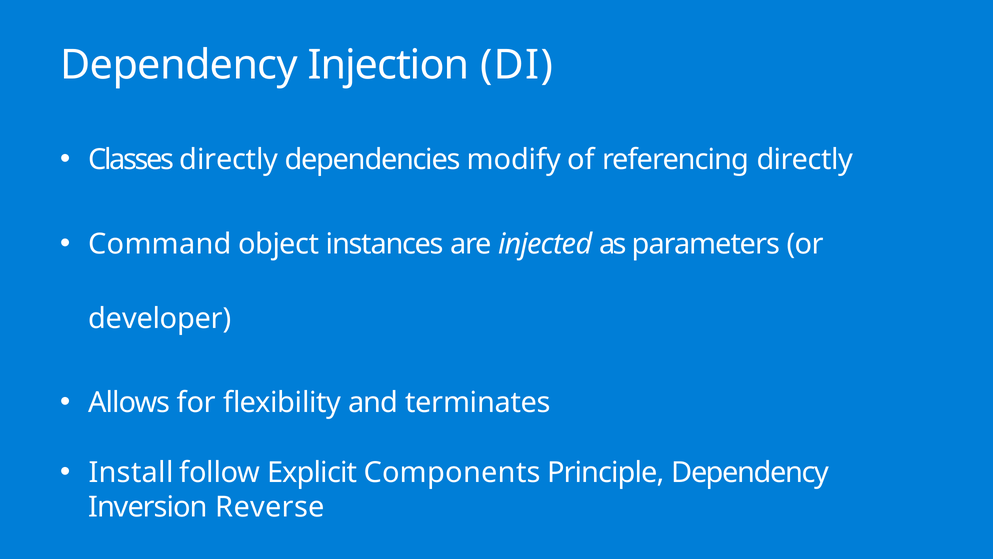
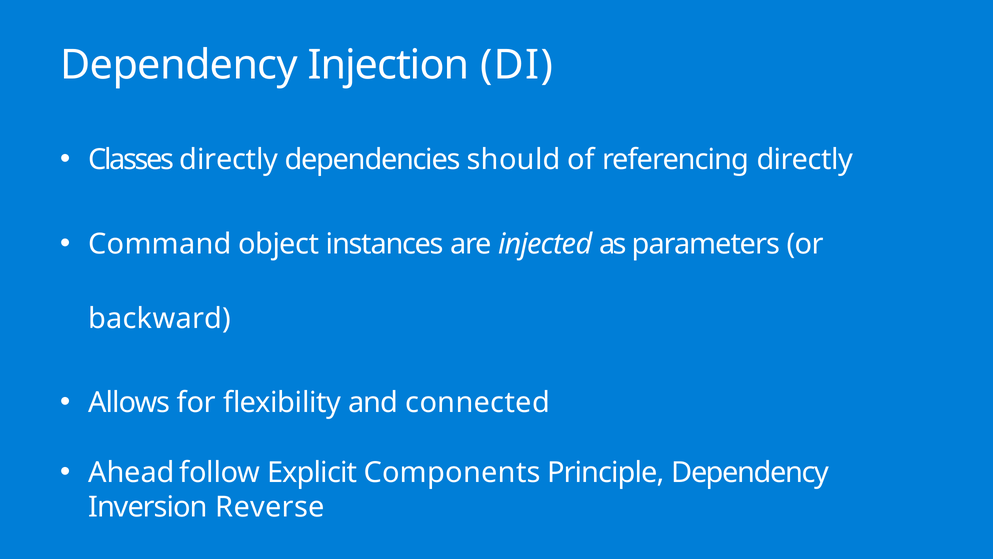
modify: modify -> should (514, 160)
developer: developer -> backward (160, 318)
terminates: terminates -> connected (478, 403)
Install: Install -> Ahead (131, 472)
